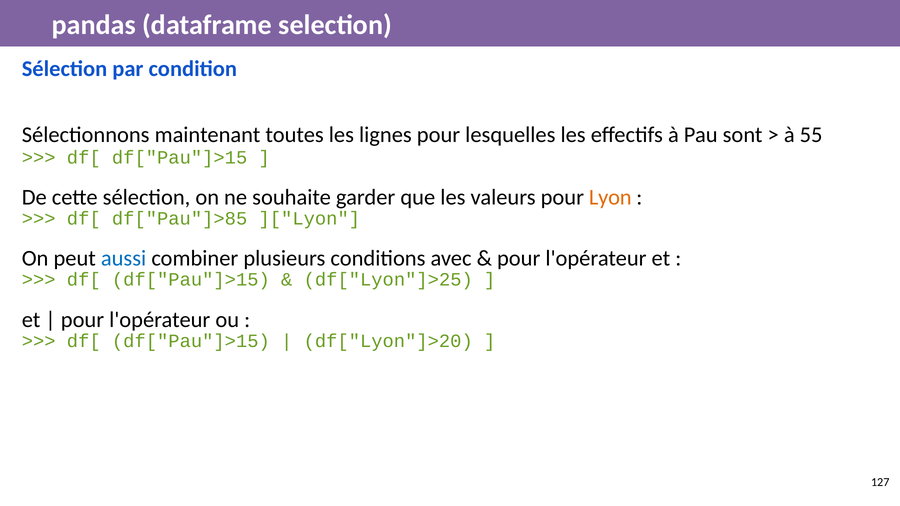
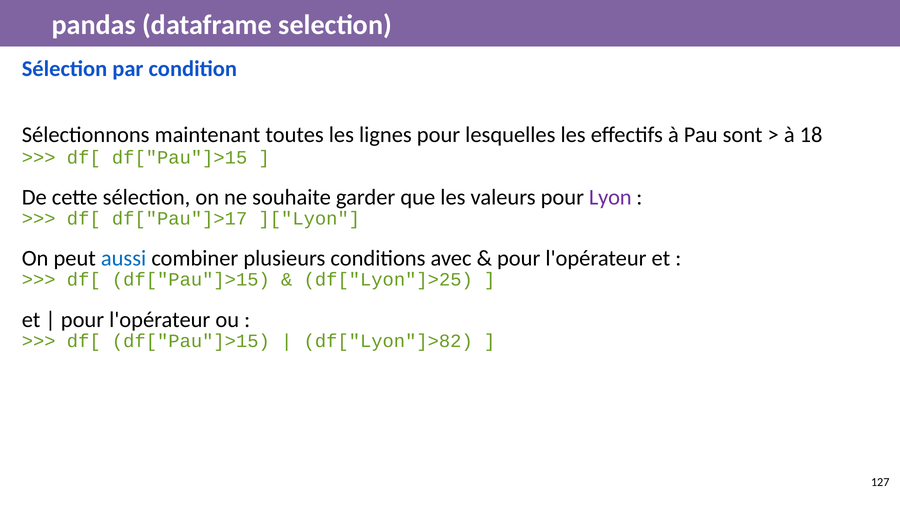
55: 55 -> 18 (811, 135)
Lyon colour: orange -> purple (610, 197)
df["Pau"]>85: df["Pau"]>85 -> df["Pau"]>17 (180, 219)
df["Lyon"]>20: df["Lyon"]>20 -> df["Lyon"]>82 (388, 341)
